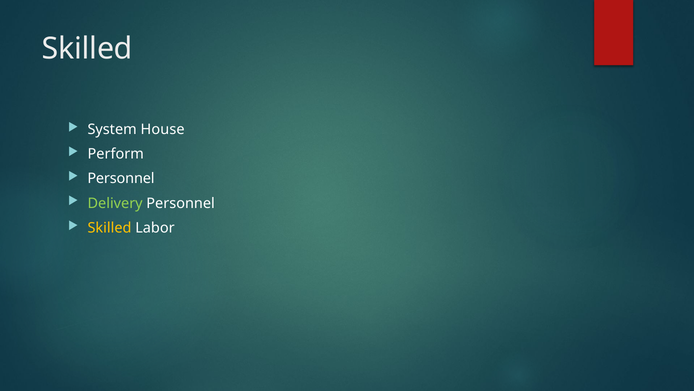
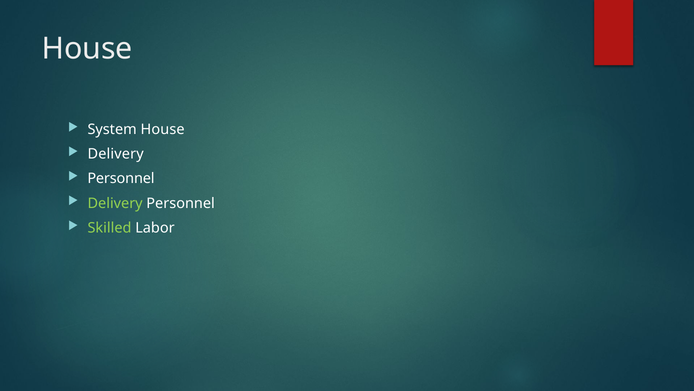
Skilled: Skilled -> House (87, 49)
Perform: Perform -> Delivery (116, 154)
Skilled colour: yellow -> light green (110, 228)
